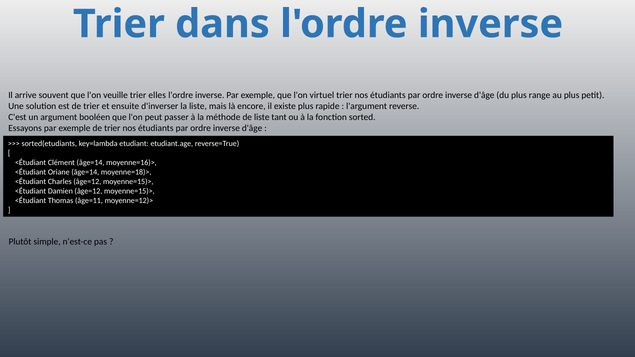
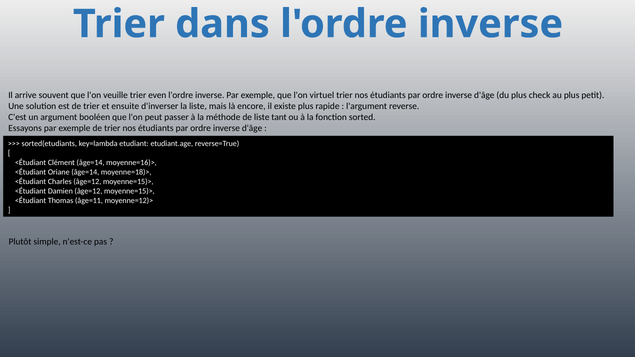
elles: elles -> even (157, 95)
range: range -> check (540, 95)
